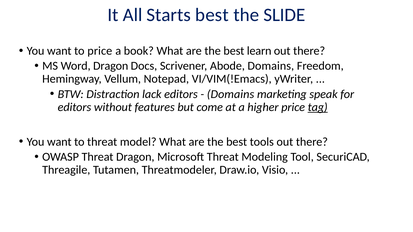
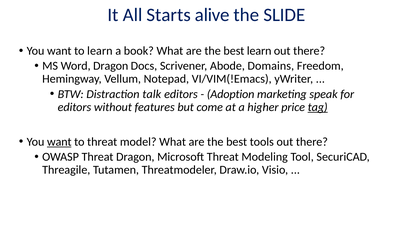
Starts best: best -> alive (212, 15)
to price: price -> learn (100, 51)
lack: lack -> talk (152, 94)
Domains: Domains -> Adoption (231, 94)
want underline: none -> present (59, 142)
